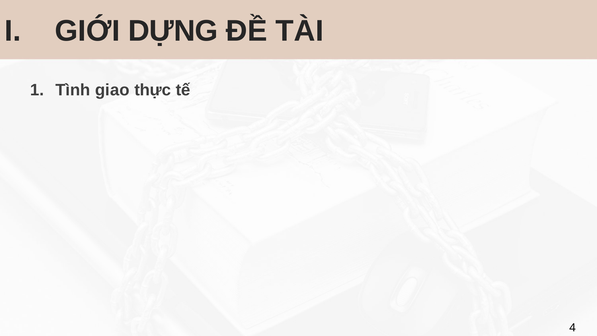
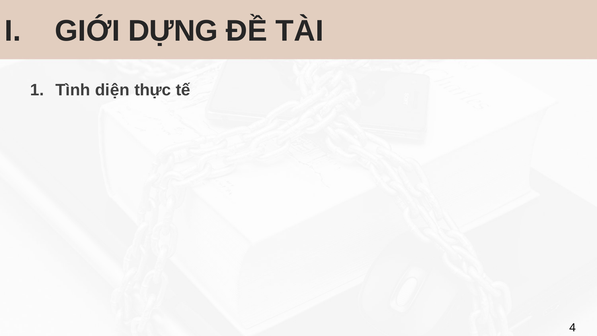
giao: giao -> diện (112, 90)
